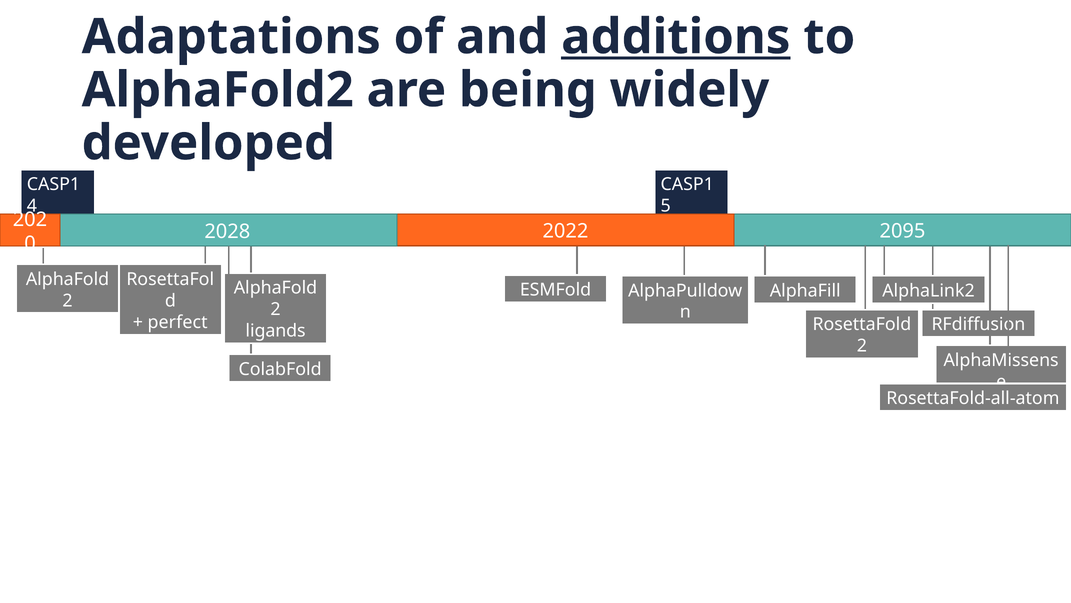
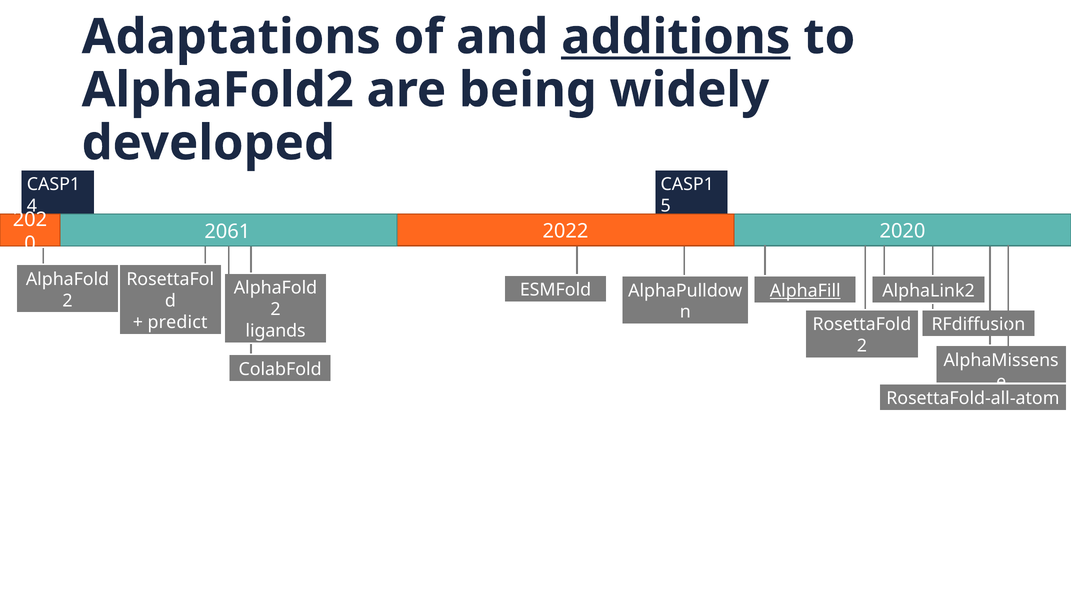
2095: 2095 -> 2020 (902, 231)
2028: 2028 -> 2061 (227, 231)
AlphaFill underline: none -> present (805, 290)
perfect: perfect -> predict (178, 322)
